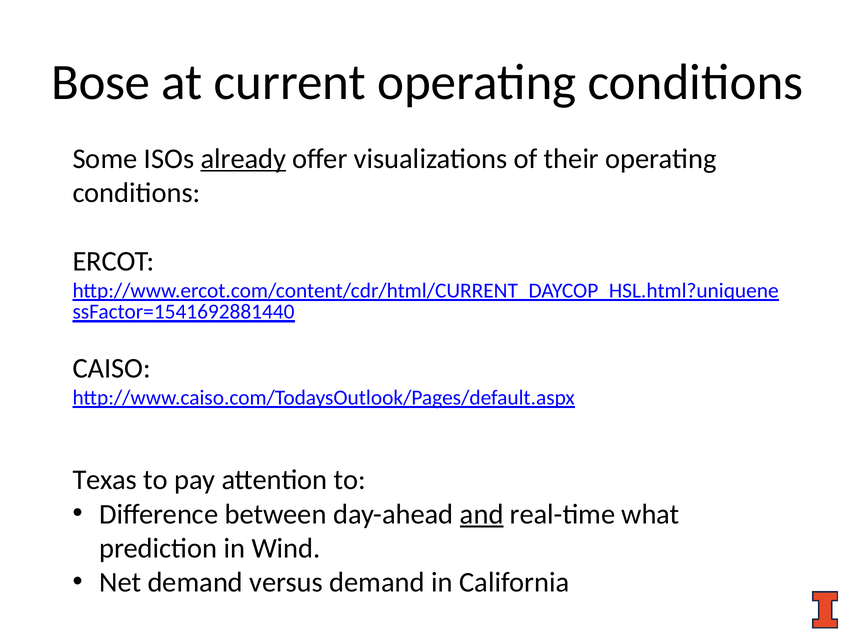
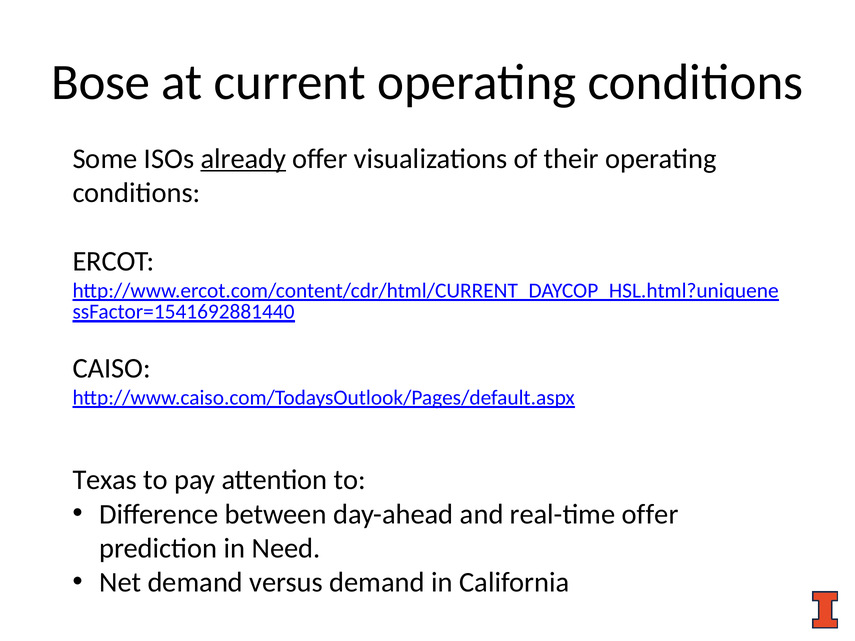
and underline: present -> none (482, 514)
real-time what: what -> offer (650, 514)
Wind: Wind -> Need (286, 549)
